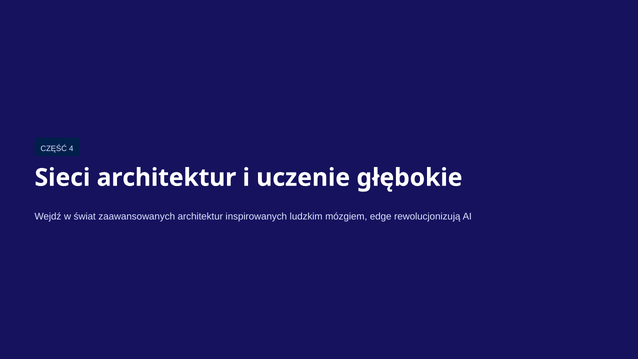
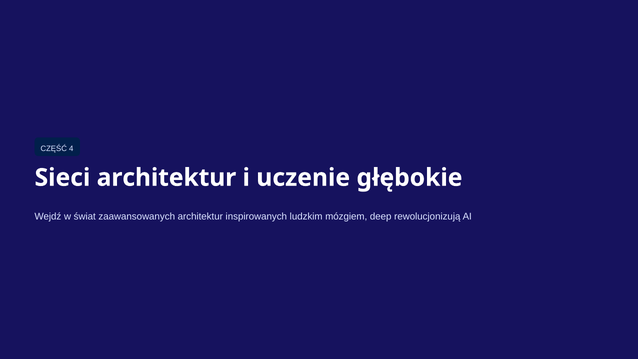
edge: edge -> deep (381, 216)
